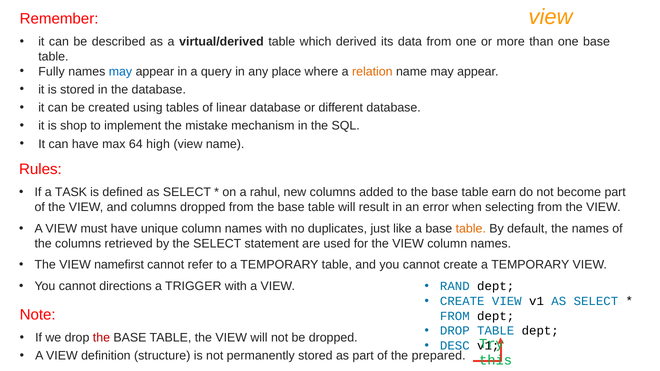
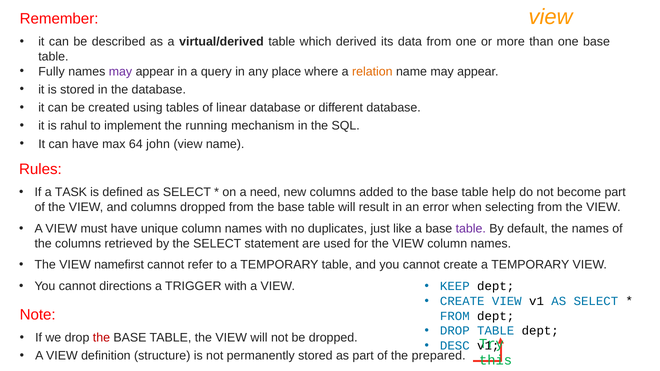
may colour: blue -> purple (120, 71)
shop: shop -> rahul (74, 126)
mistake: mistake -> running (206, 126)
high: high -> john (158, 144)
rahul: rahul -> need (265, 193)
earn: earn -> help (504, 193)
table colour: orange -> purple (471, 229)
RAND: RAND -> KEEP (455, 287)
